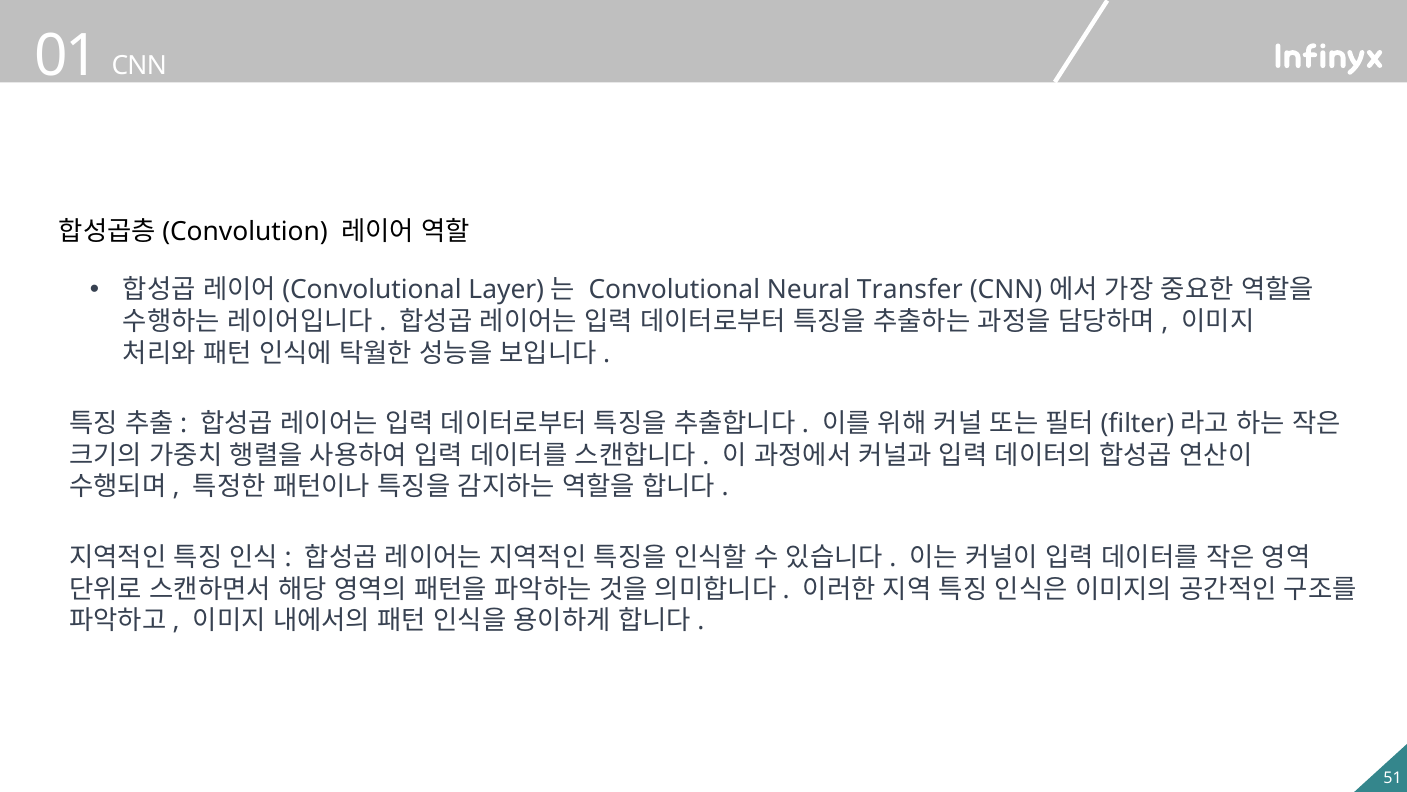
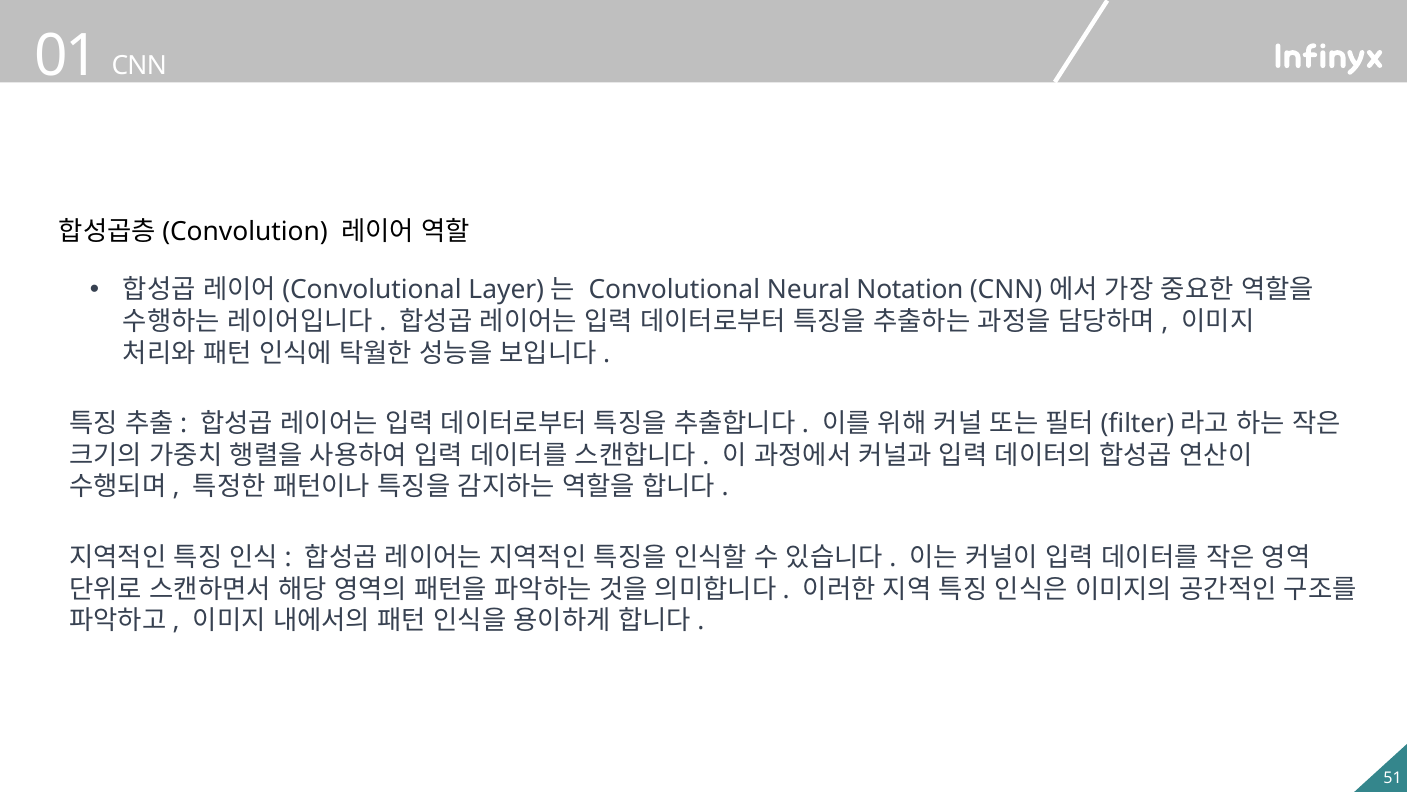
Transfer: Transfer -> Notation (910, 290)
